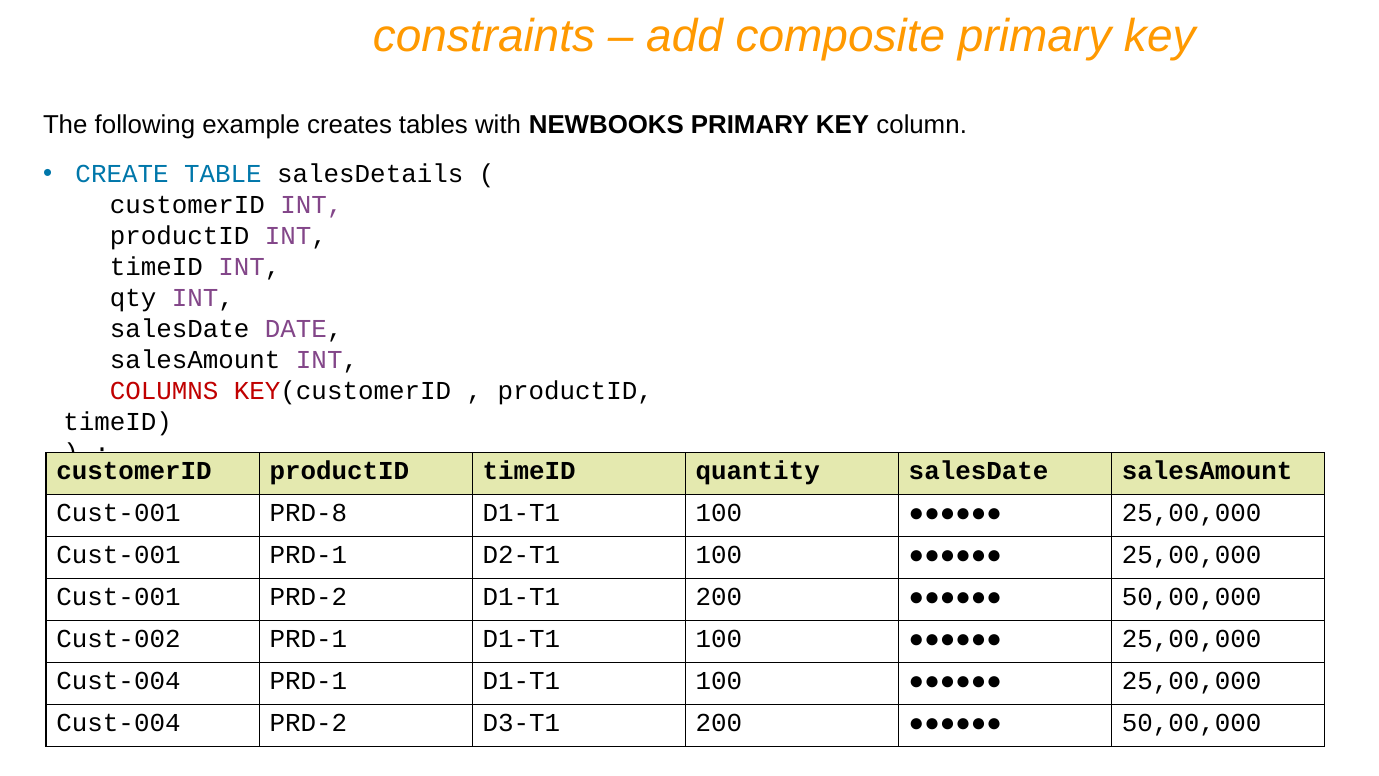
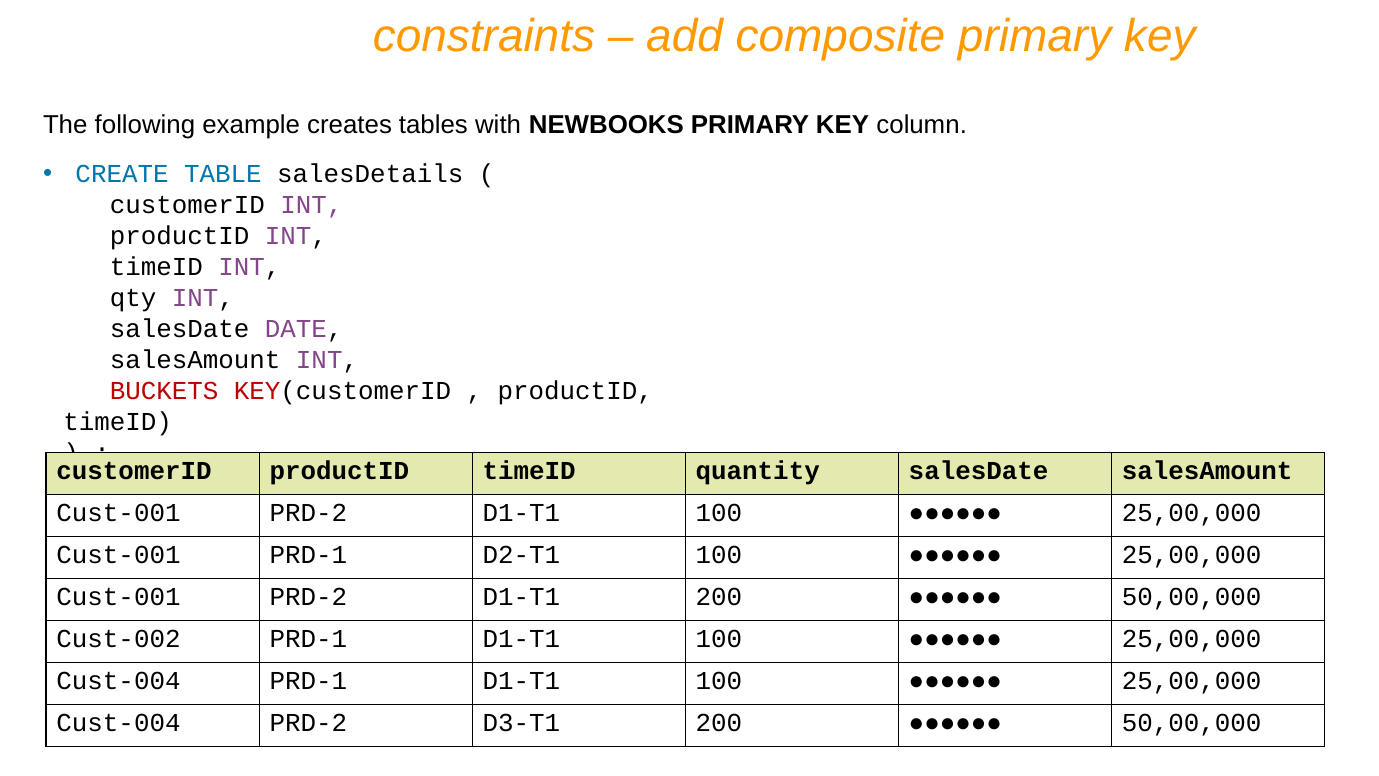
COLUMNS: COLUMNS -> BUCKETS (164, 391)
PRD-8: PRD-8 -> PRD-2 (308, 513)
